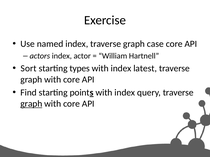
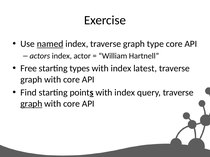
named underline: none -> present (50, 44)
case: case -> type (155, 44)
Sort: Sort -> Free (29, 69)
